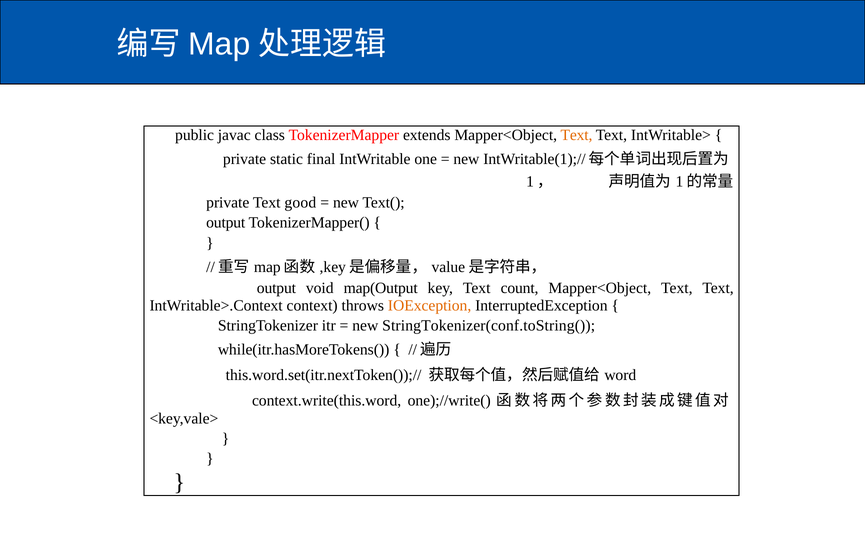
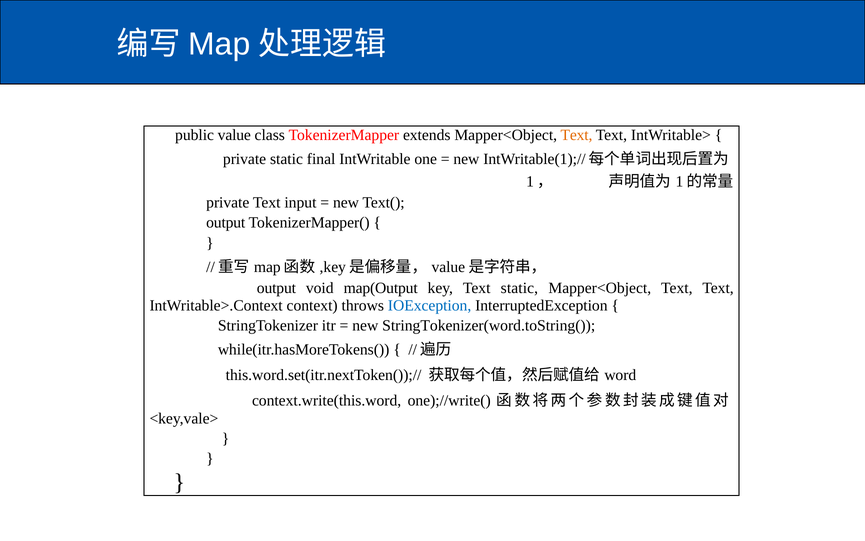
javac: javac -> value (234, 135)
good: good -> input (300, 203)
Text count: count -> static (519, 288)
IOException colour: orange -> blue (430, 305)
StringTokenizer(conf.toString(: StringTokenizer(conf.toString( -> StringTokenizer(word.toString( (489, 325)
